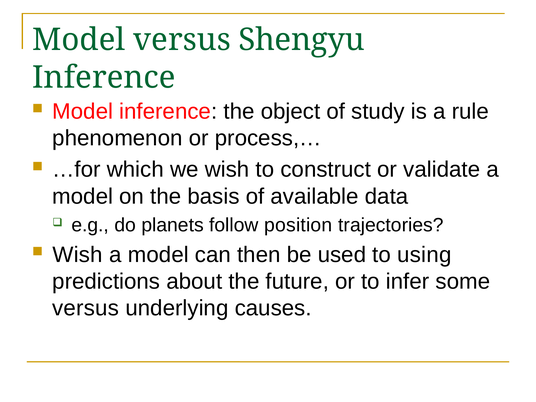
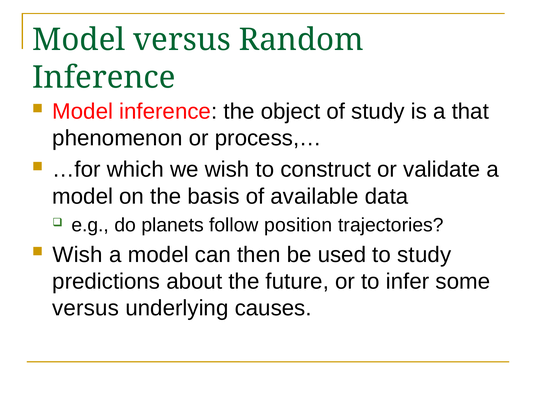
Shengyu: Shengyu -> Random (301, 40)
rule: rule -> that (470, 111)
to using: using -> study (424, 255)
